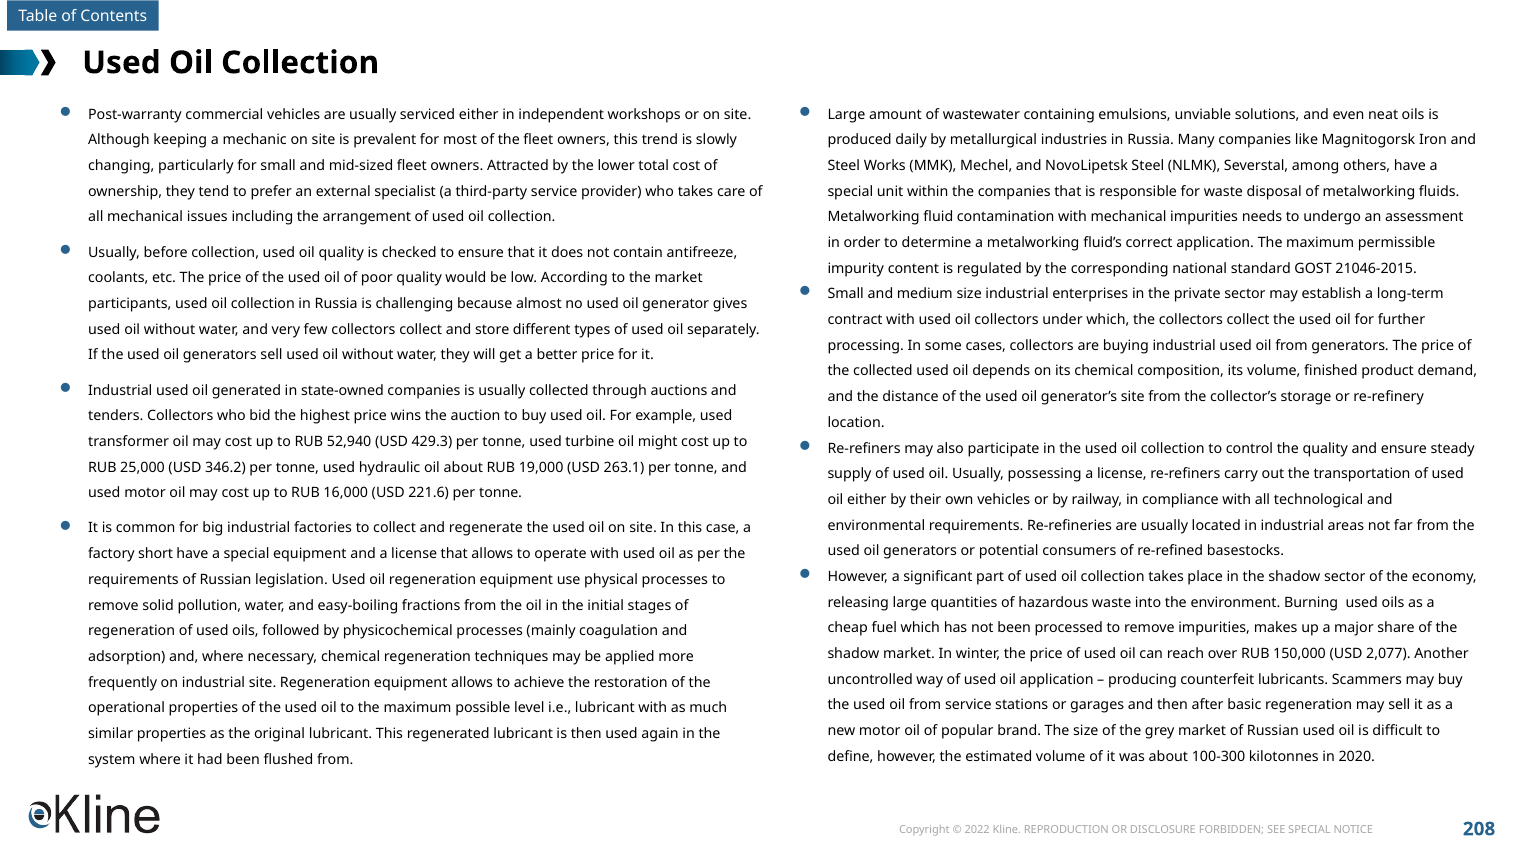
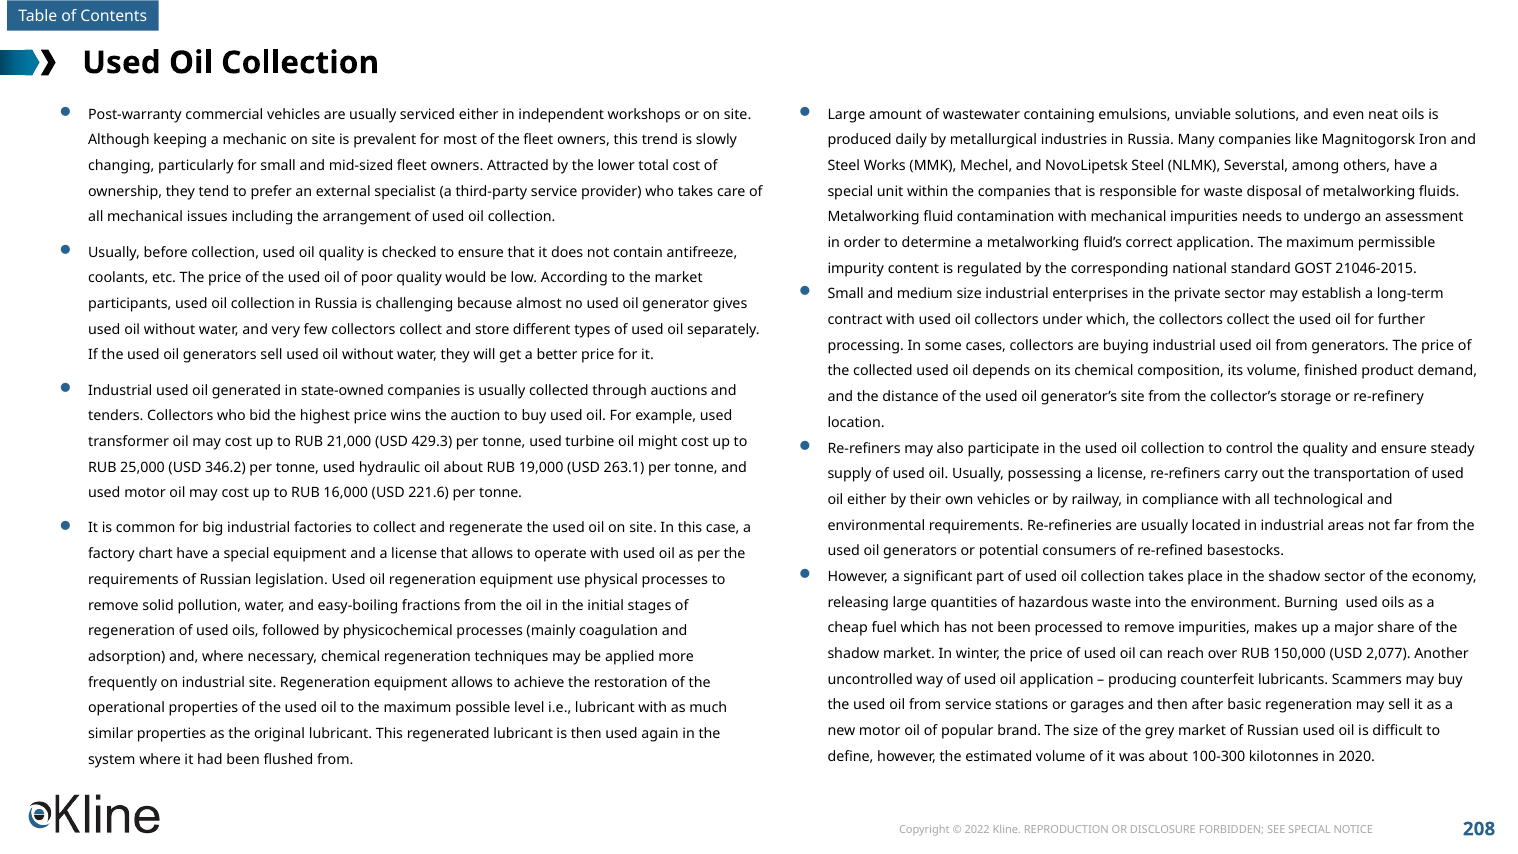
52,940: 52,940 -> 21,000 (349, 442)
short: short -> chart (156, 554)
